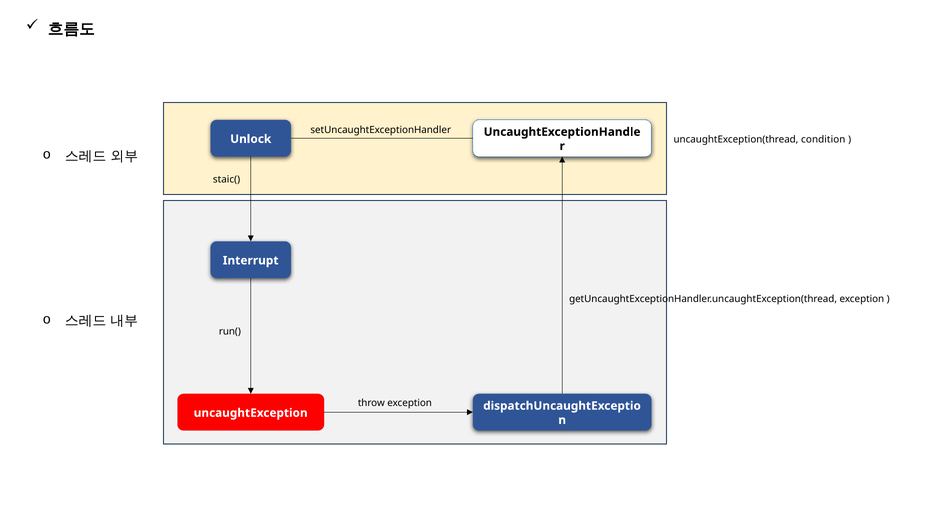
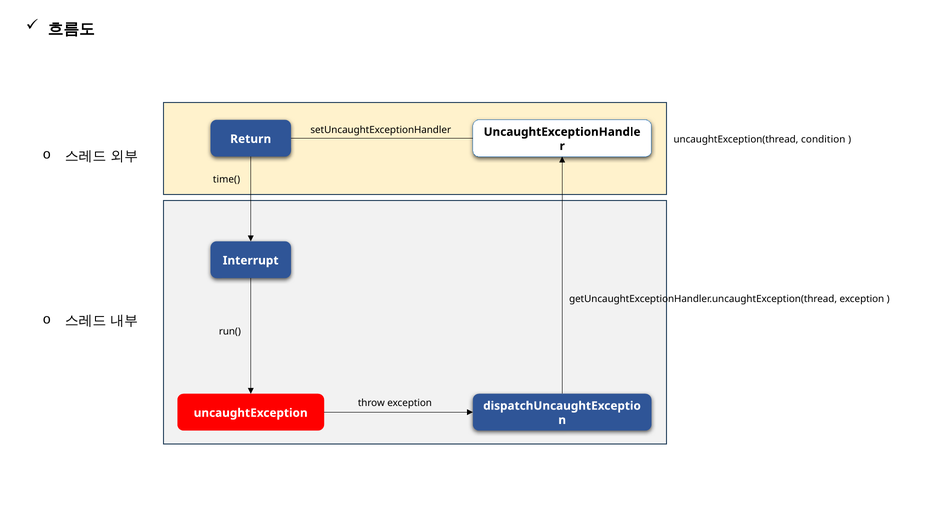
Unlock: Unlock -> Return (251, 139)
staic(: staic( -> time( (227, 180)
